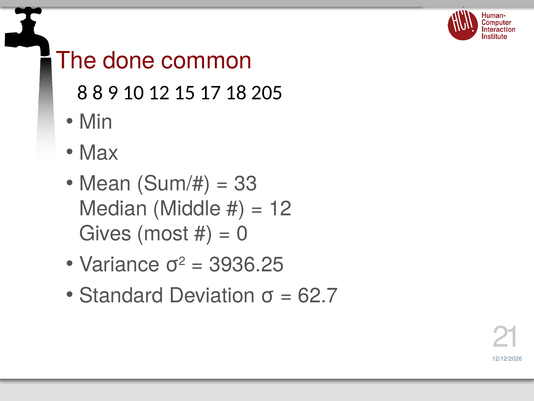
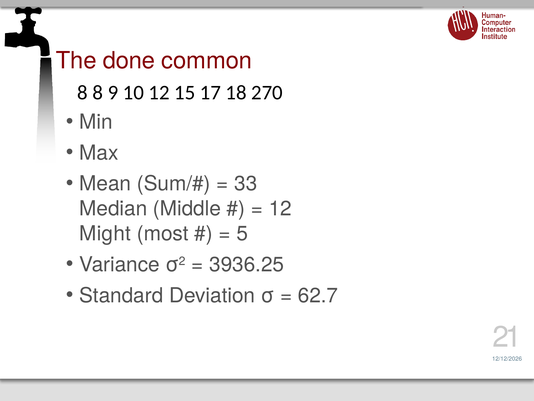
205: 205 -> 270 (267, 92)
Gives: Gives -> Might (105, 233)
0: 0 -> 5 (242, 233)
